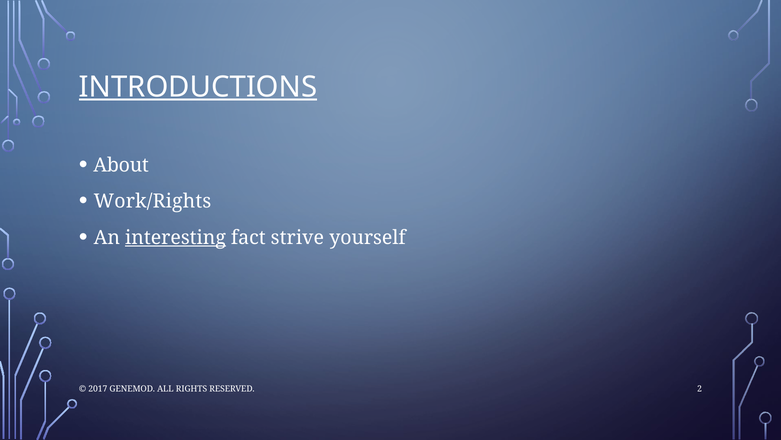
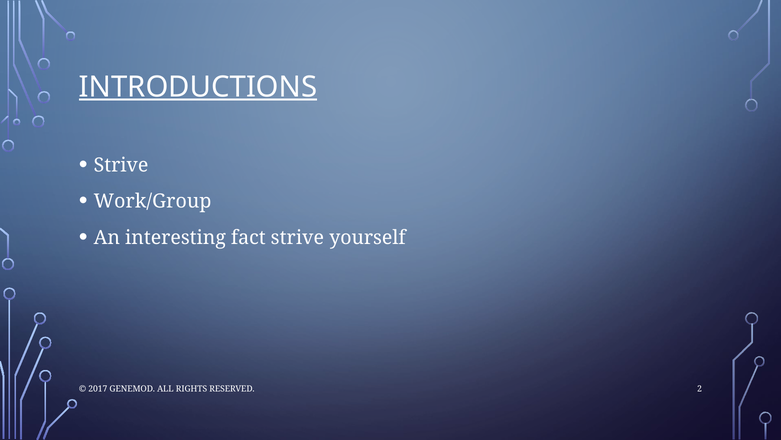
About: About -> Strive (121, 165)
Work/Rights: Work/Rights -> Work/Group (153, 201)
interesting underline: present -> none (175, 237)
